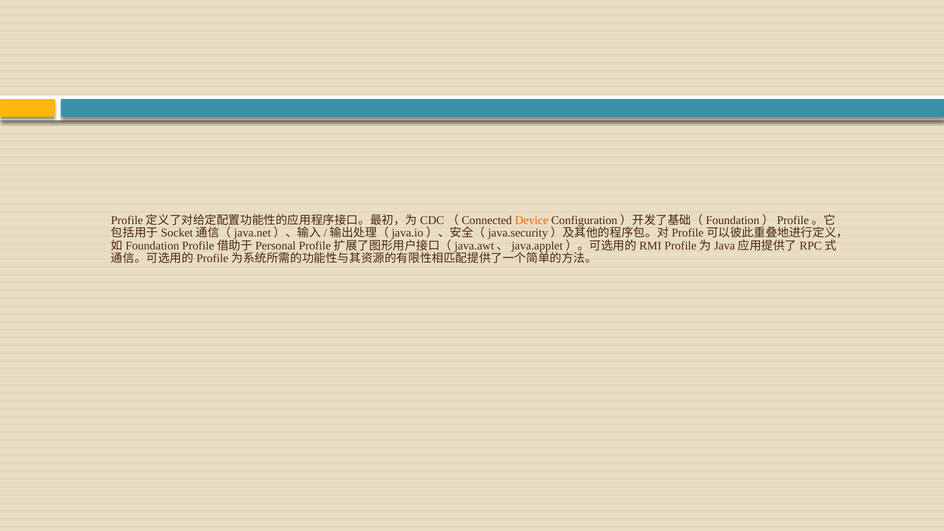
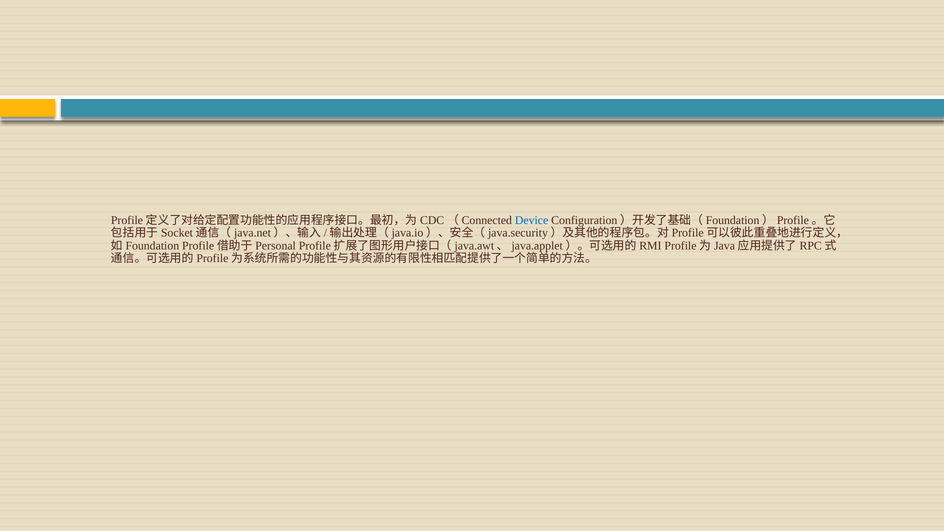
Device colour: orange -> blue (532, 220)
